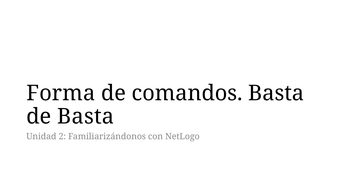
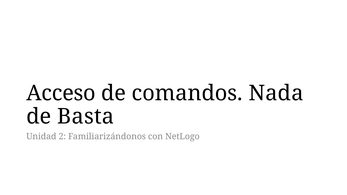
Forma: Forma -> Acceso (61, 93)
comandos Basta: Basta -> Nada (276, 93)
